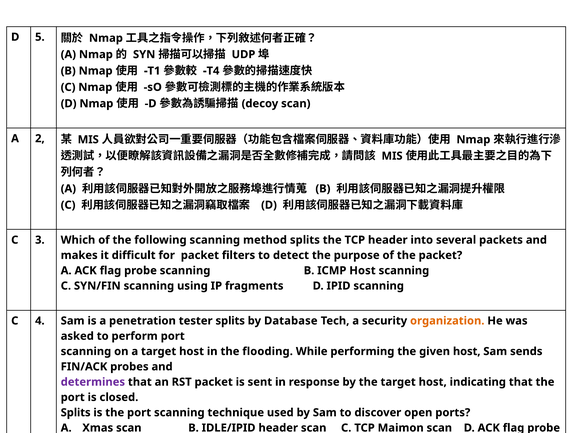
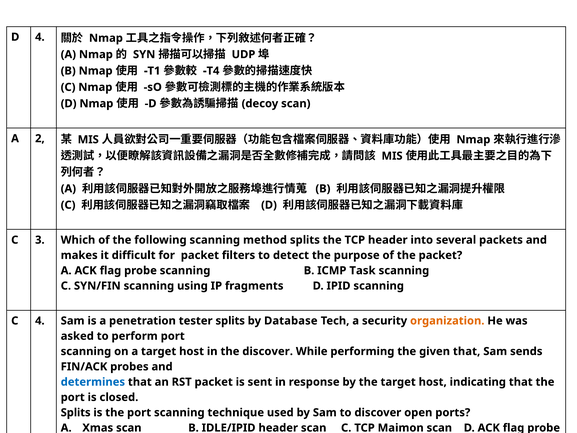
D 5: 5 -> 4 (40, 37)
ICMP Host: Host -> Task (362, 270)
the flooding: flooding -> discover (268, 351)
given host: host -> that (467, 351)
determines colour: purple -> blue (93, 382)
